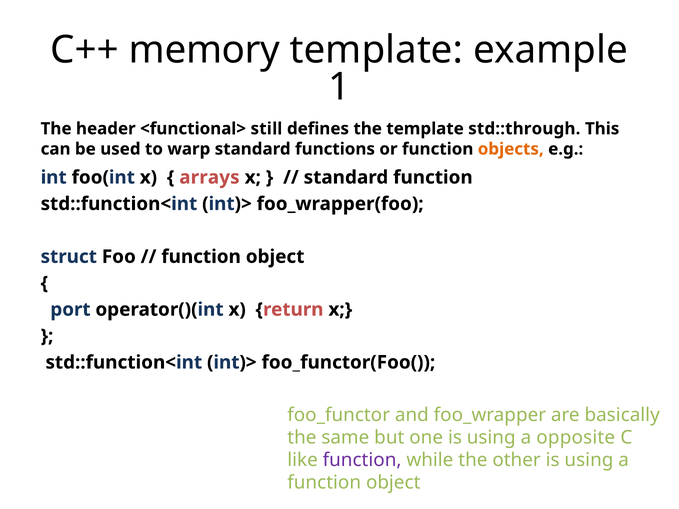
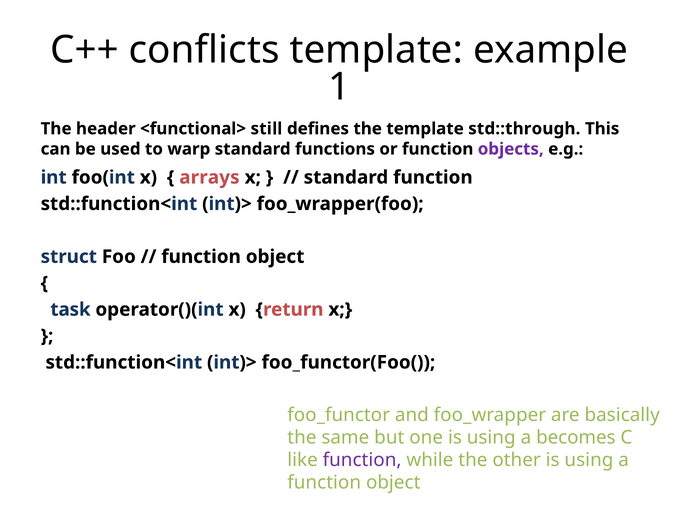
memory: memory -> conflicts (204, 50)
objects colour: orange -> purple (511, 149)
port: port -> task (70, 310)
opposite: opposite -> becomes (576, 438)
